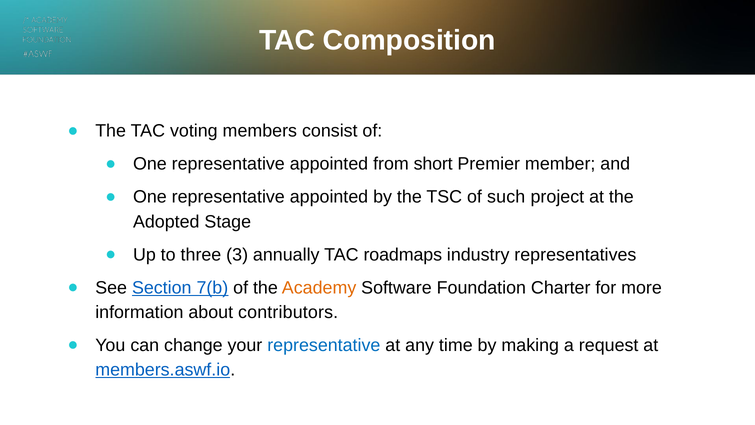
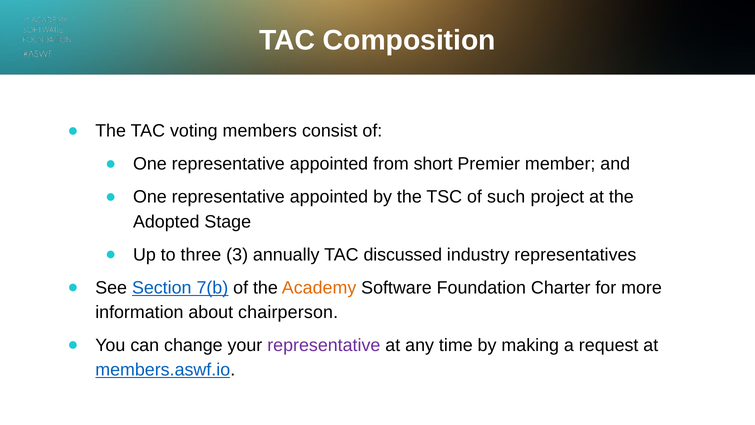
roadmaps: roadmaps -> discussed (403, 254)
contributors: contributors -> chairperson (288, 312)
representative colour: blue -> purple (324, 345)
